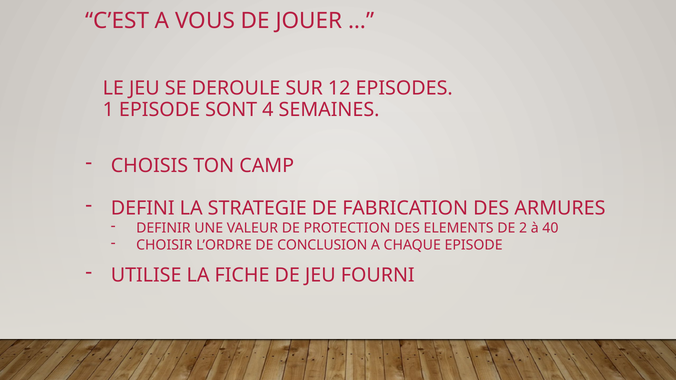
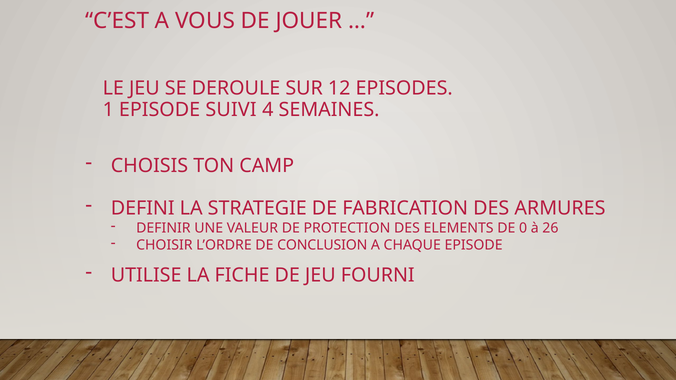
SONT: SONT -> SUIVI (231, 110)
2: 2 -> 0 (523, 228)
40: 40 -> 26 (550, 228)
